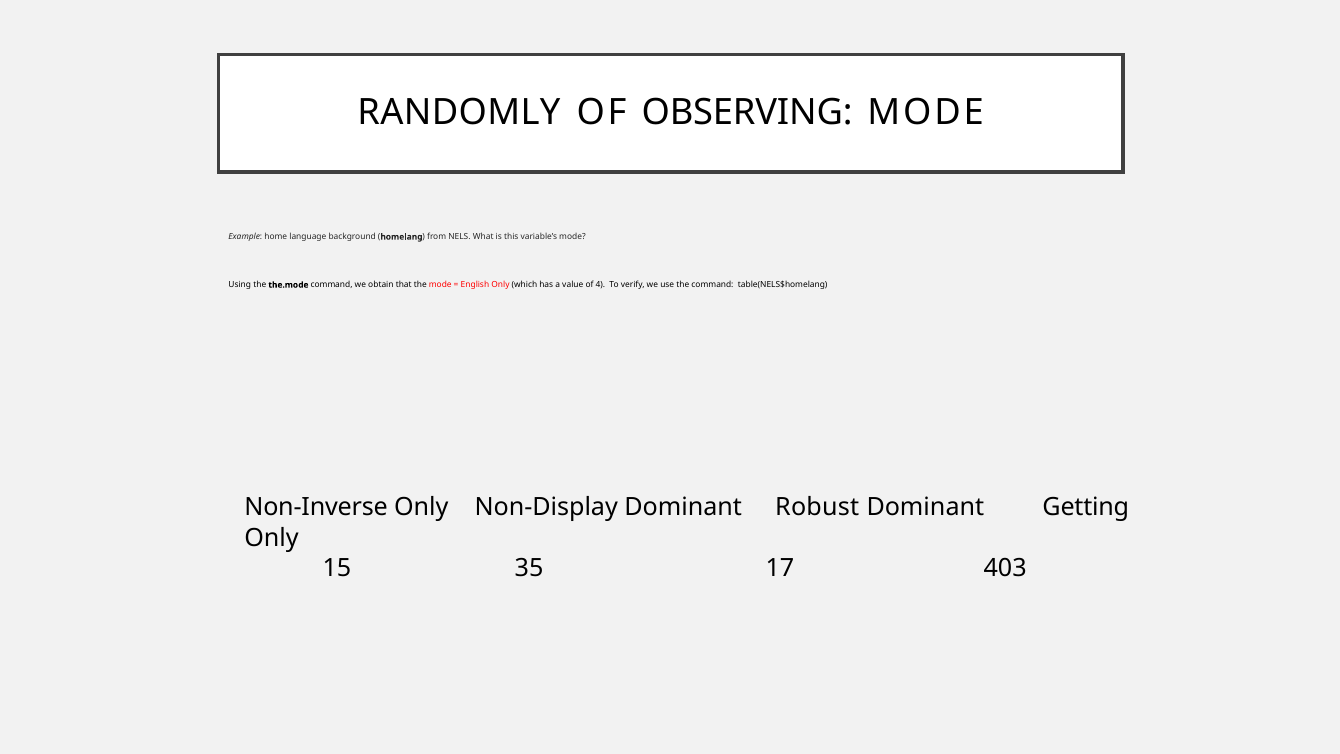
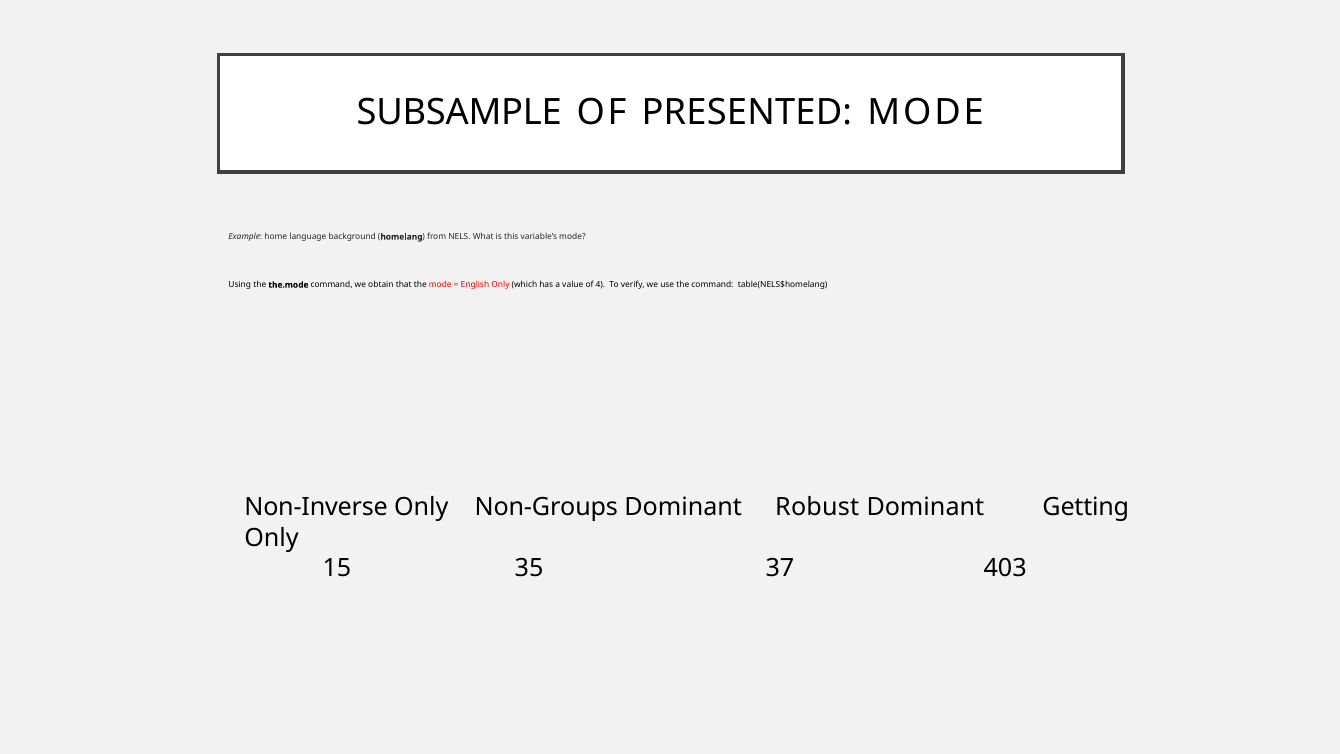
RANDOMLY: RANDOMLY -> SUBSAMPLE (459, 113)
OBSERVING: OBSERVING -> PRESENTED (747, 113)
Non-Display: Non-Display -> Non-Groups (546, 507)
17: 17 -> 37 (780, 568)
